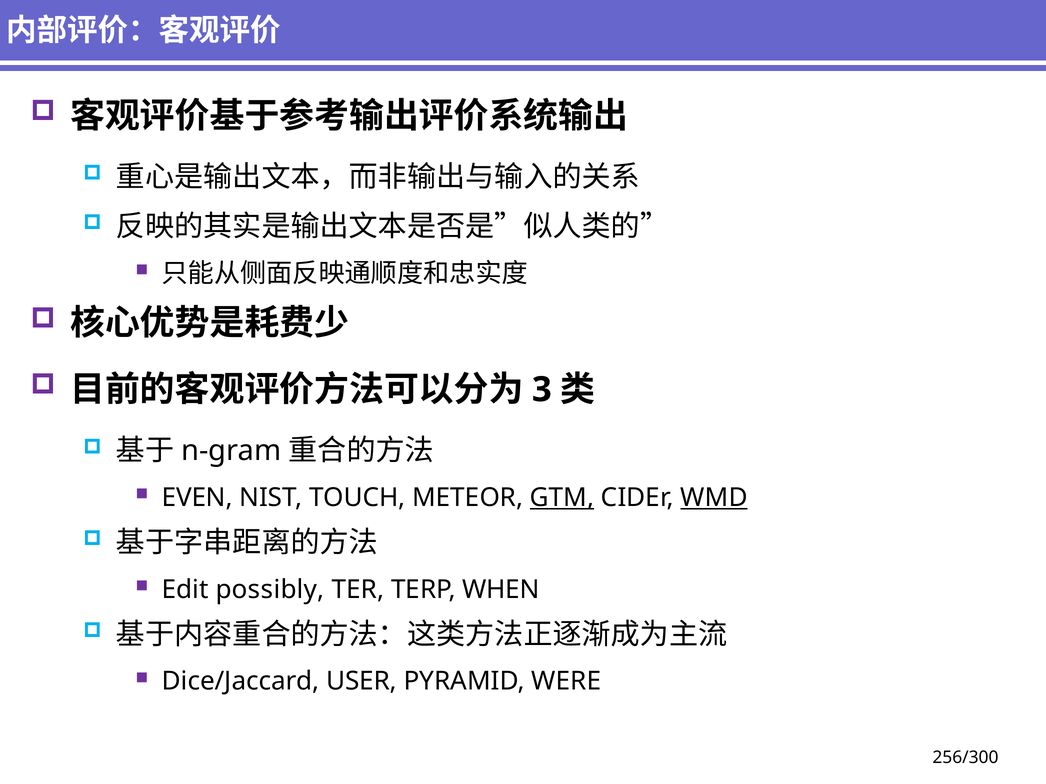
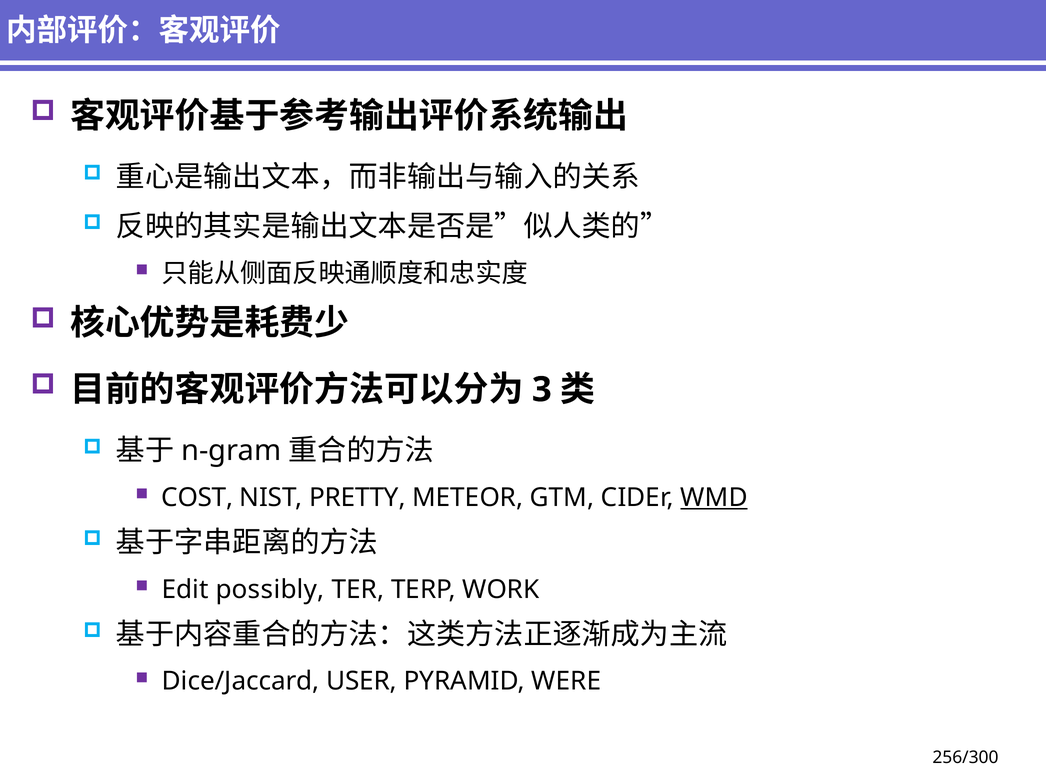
EVEN: EVEN -> COST (197, 498)
TOUCH: TOUCH -> PRETTY (357, 498)
GTM underline: present -> none (562, 498)
WHEN: WHEN -> WORK (501, 590)
